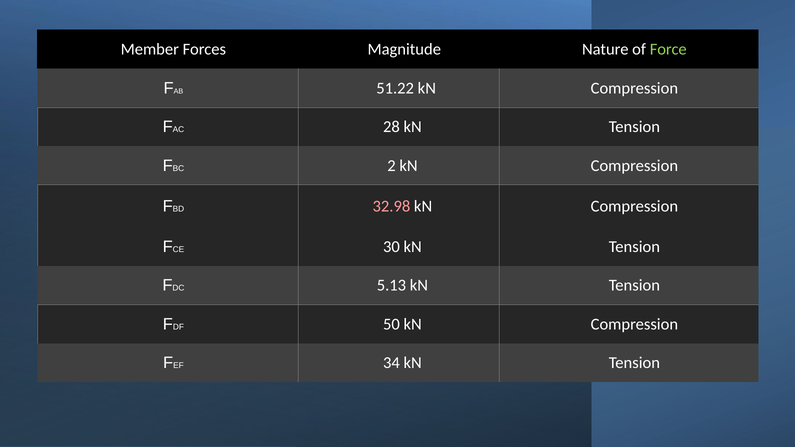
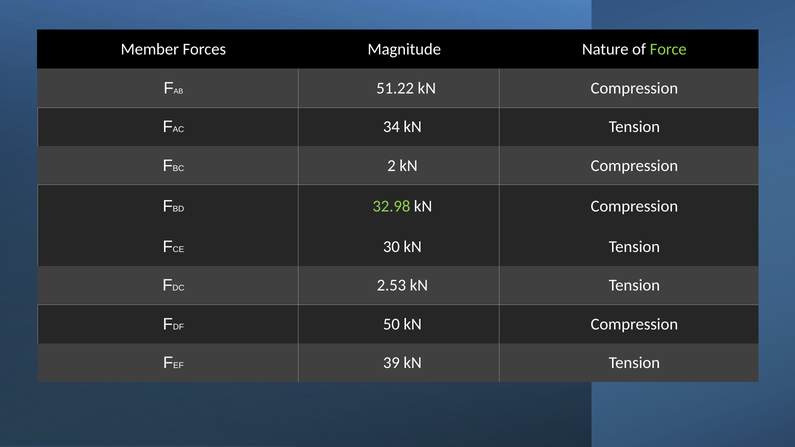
28: 28 -> 34 (391, 127)
32.98 colour: pink -> light green (391, 206)
5.13: 5.13 -> 2.53 (391, 285)
34: 34 -> 39 (391, 363)
